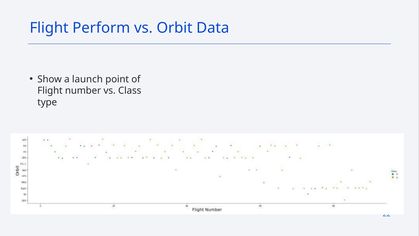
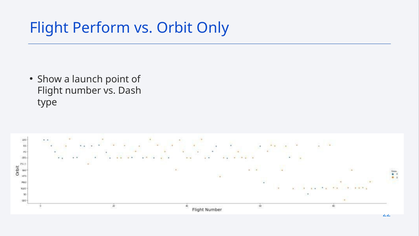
Data: Data -> Only (213, 28)
Class: Class -> Dash (130, 91)
